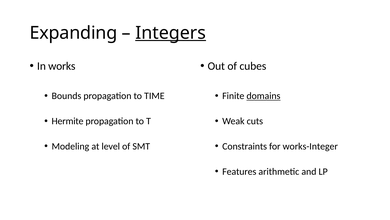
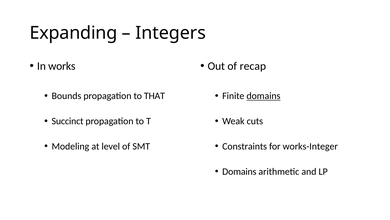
Integers underline: present -> none (171, 33)
cubes: cubes -> recap (253, 66)
TIME: TIME -> THAT (154, 96)
Hermite: Hermite -> Succinct (68, 121)
Features: Features -> Domains (239, 171)
